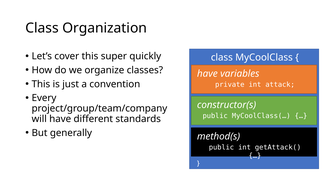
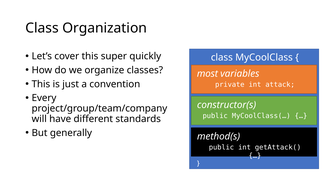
have: have -> most (207, 74)
